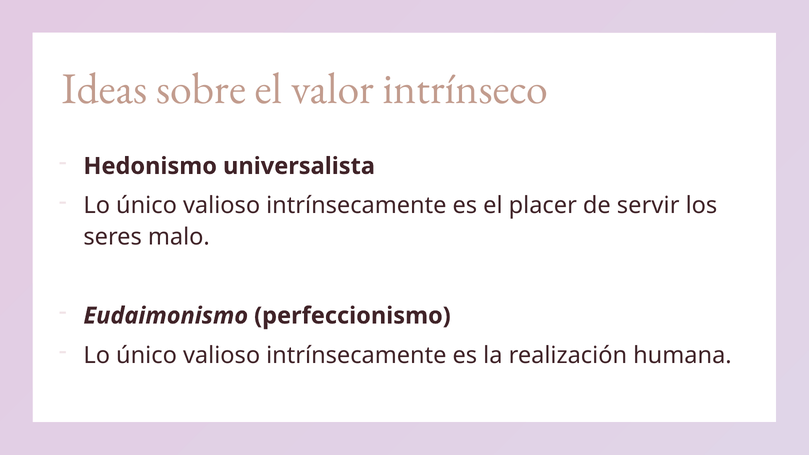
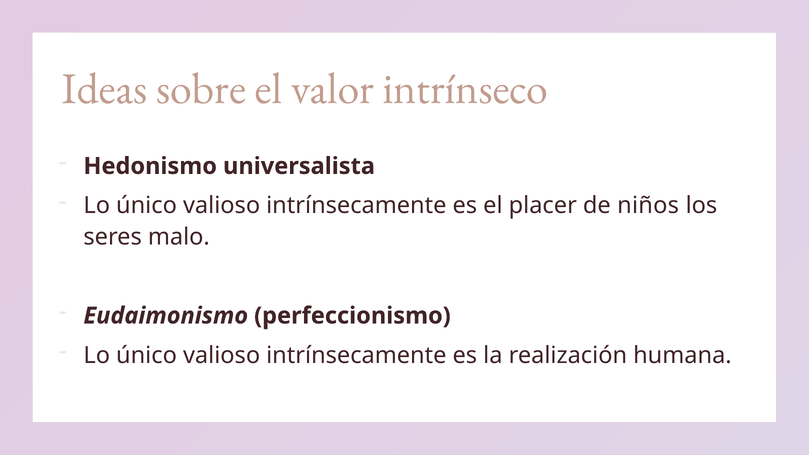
servir: servir -> niños (648, 206)
